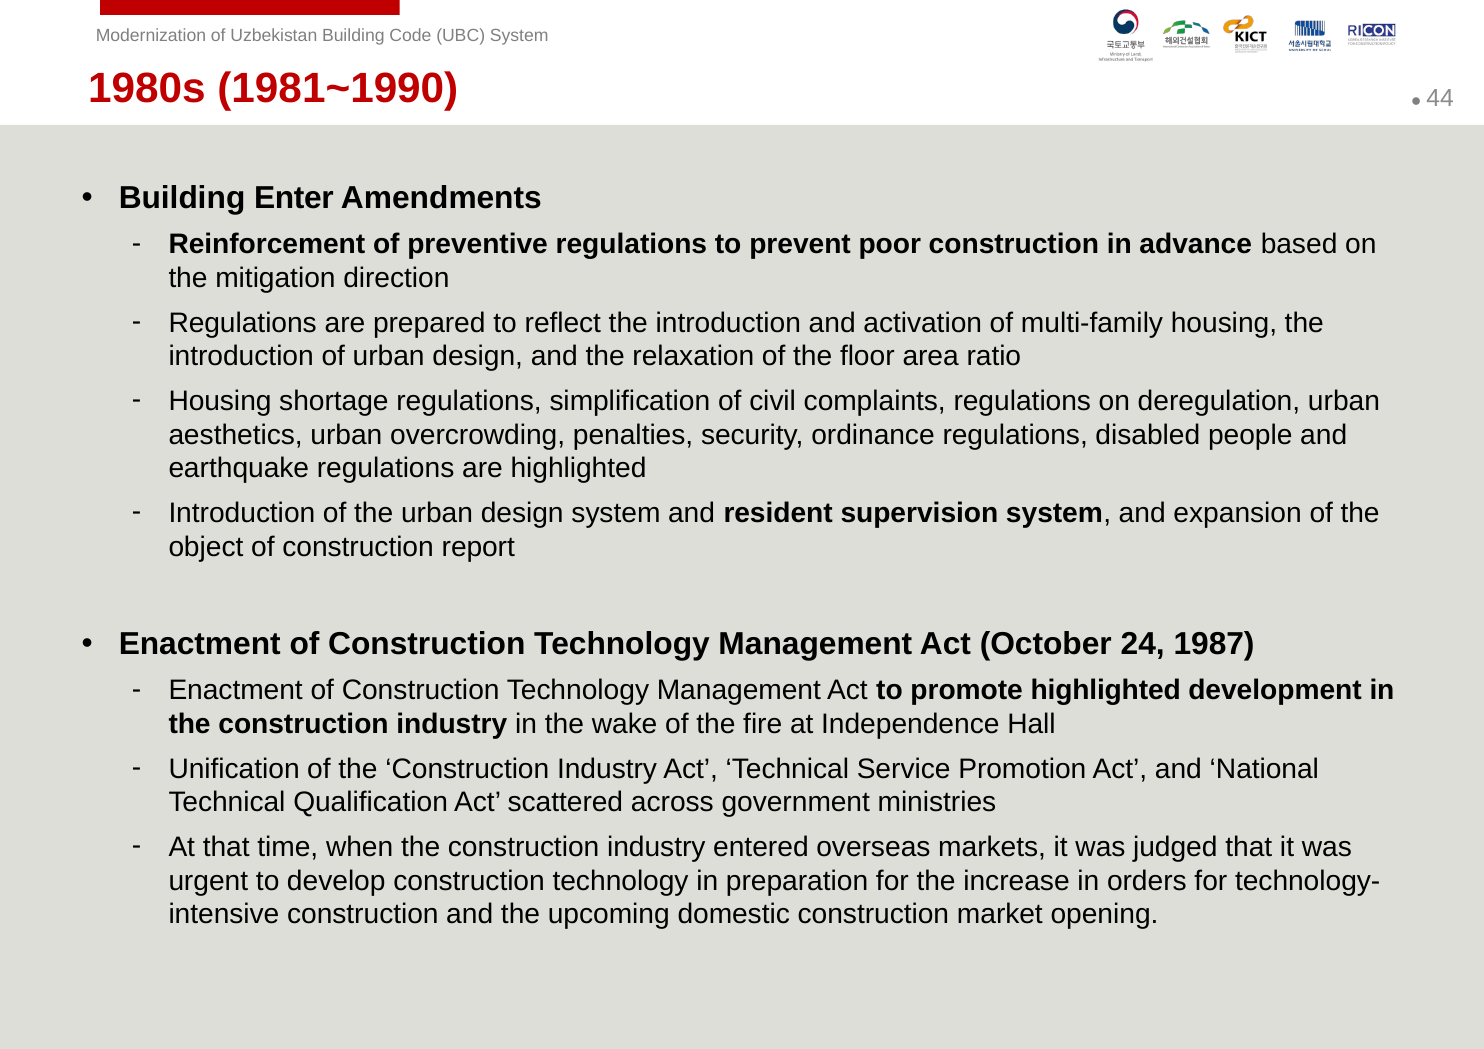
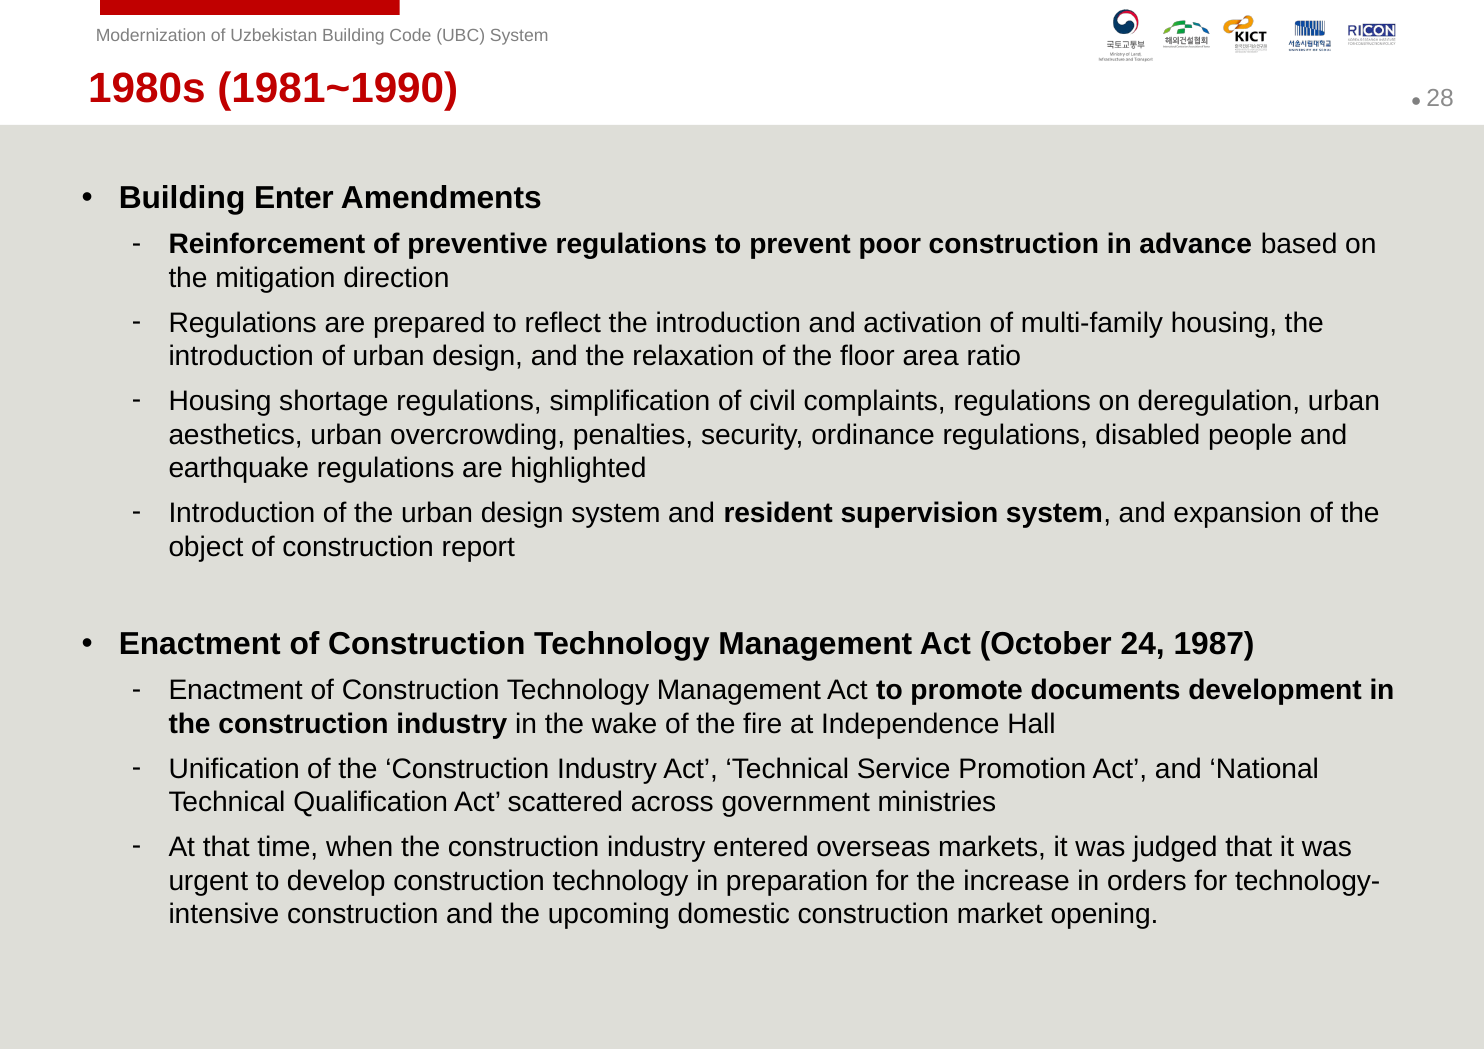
44: 44 -> 28 (1440, 98)
promote highlighted: highlighted -> documents (1106, 691)
